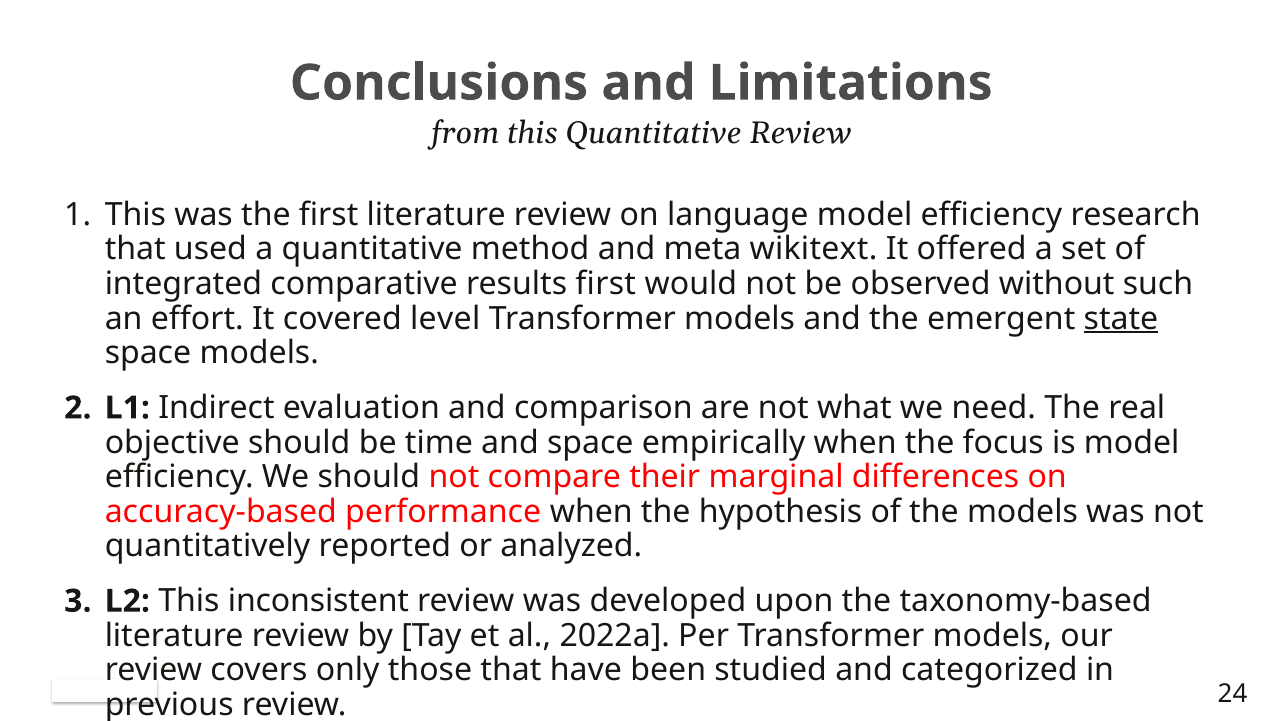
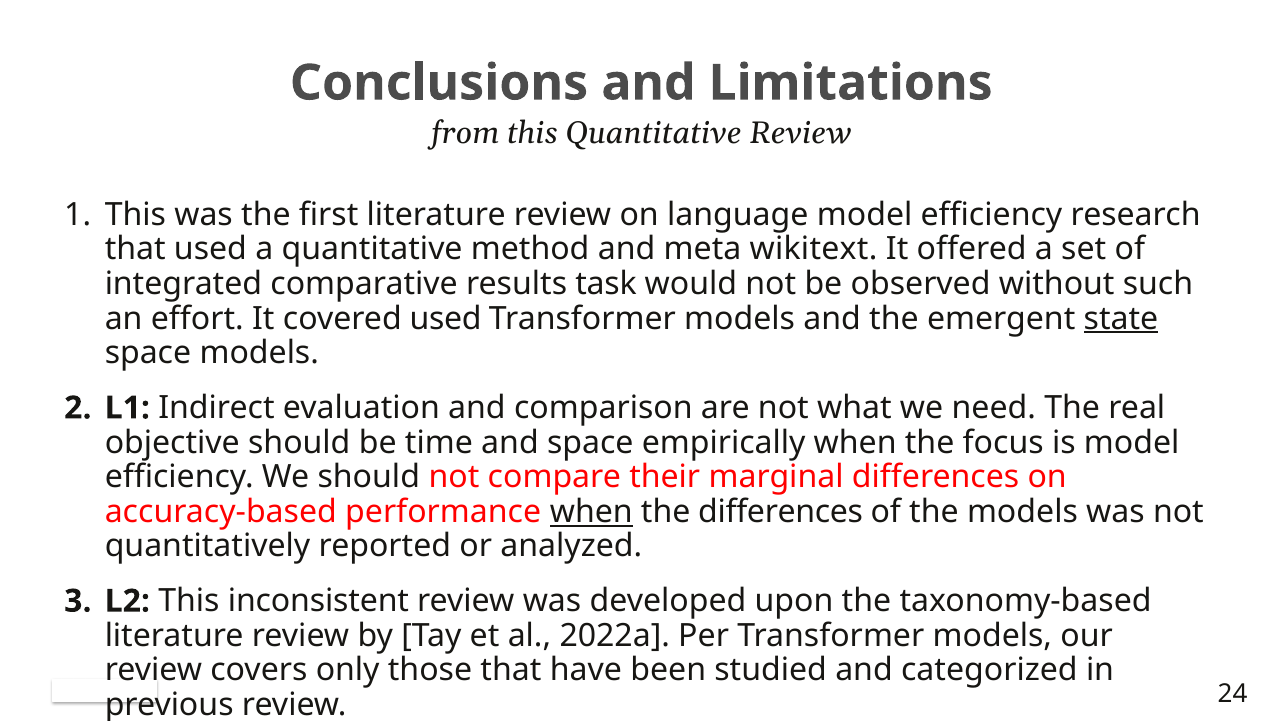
results first: first -> task (606, 284)
covered level: level -> used (446, 319)
when underline: none -> present (591, 512)
the hypothesis: hypothesis -> differences (781, 512)
